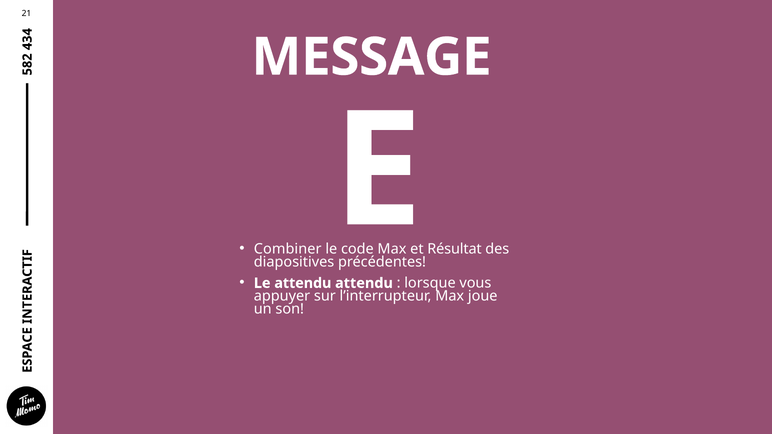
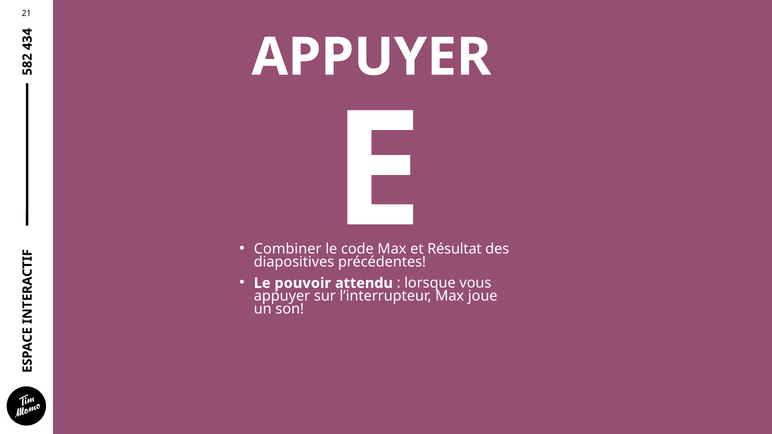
MESSAGE: MESSAGE -> APPUYER (371, 57)
Le attendu: attendu -> pouvoir (303, 283)
